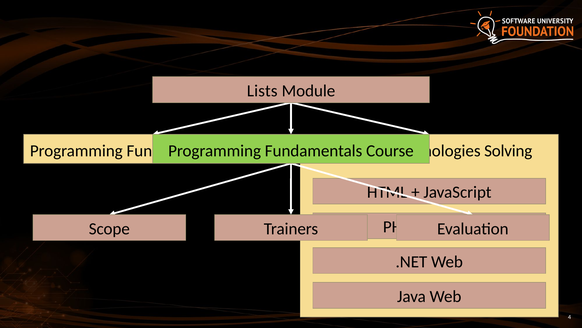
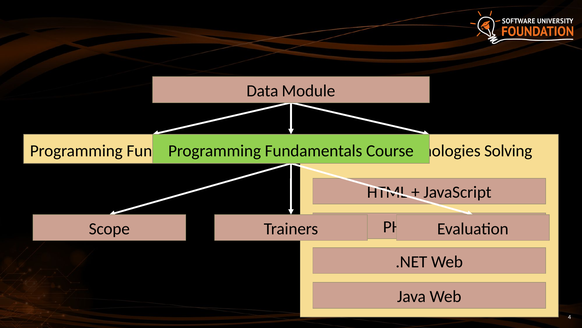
Lists: Lists -> Data (262, 91)
